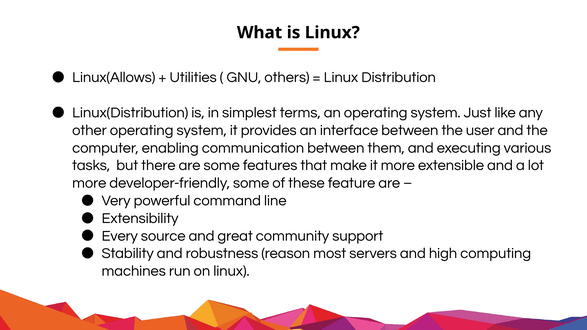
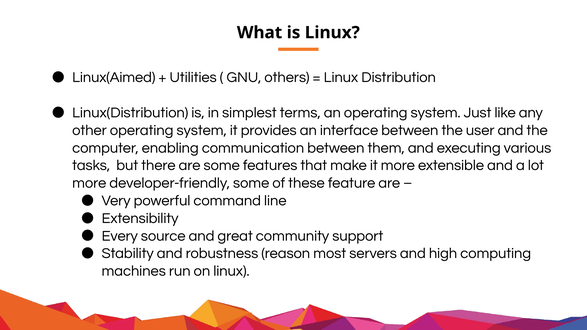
Linux(Allows: Linux(Allows -> Linux(Aimed (114, 77)
